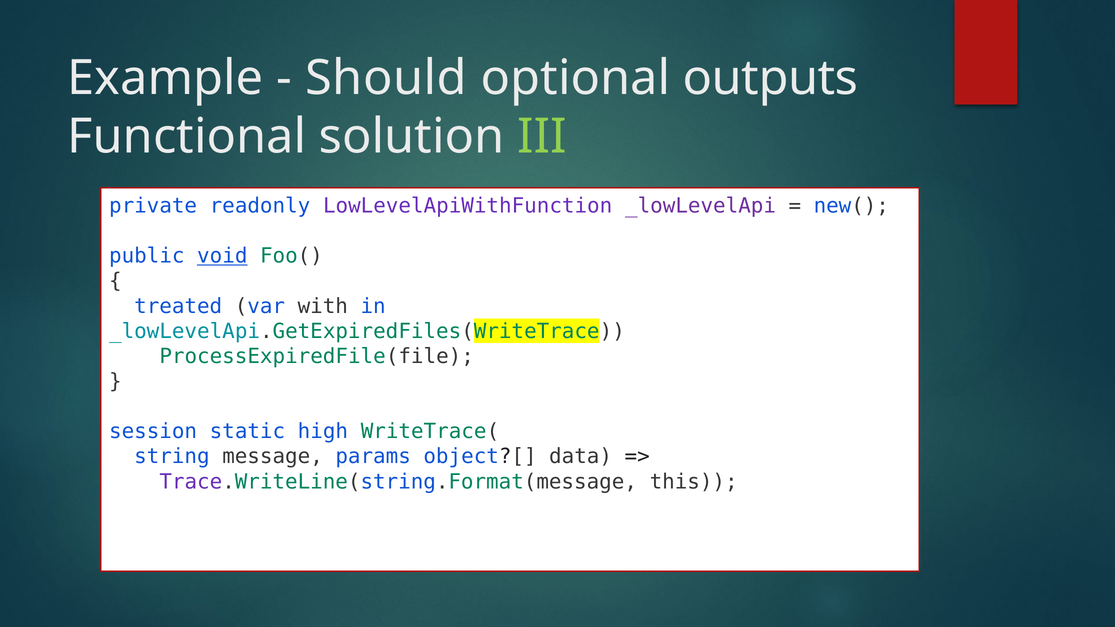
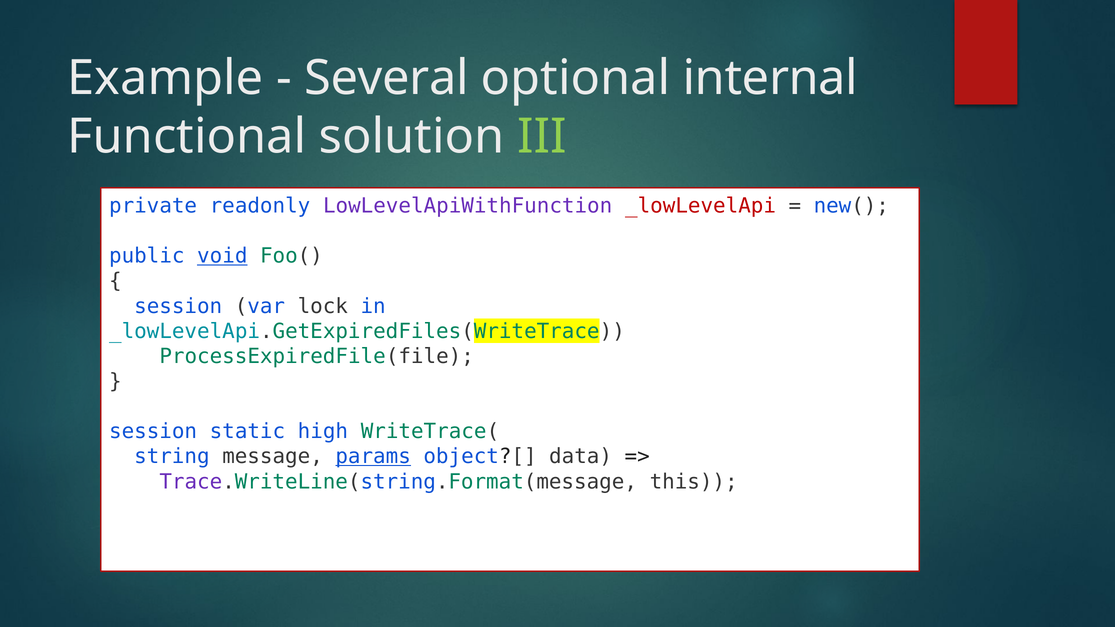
Should: Should -> Several (386, 78)
outputs: outputs -> internal (770, 78)
_lowLevelApi colour: purple -> red (701, 206)
treated: treated -> session (178, 306)
with: with -> lock (323, 306)
params underline: none -> present (373, 457)
